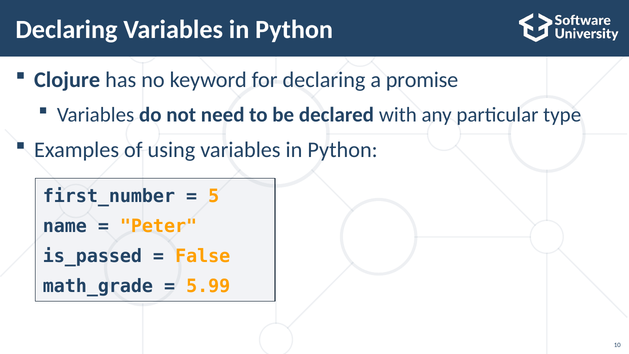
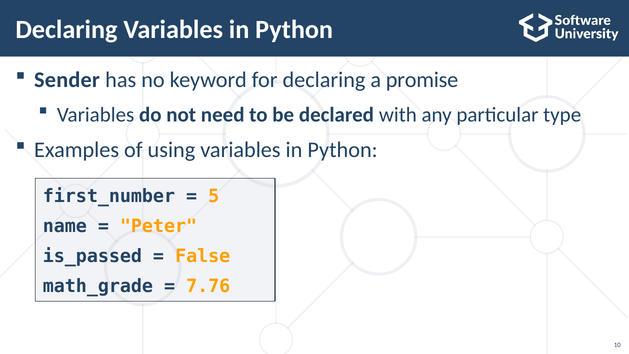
Clojure: Clojure -> Sender (67, 80)
5.99: 5.99 -> 7.76 (208, 286)
